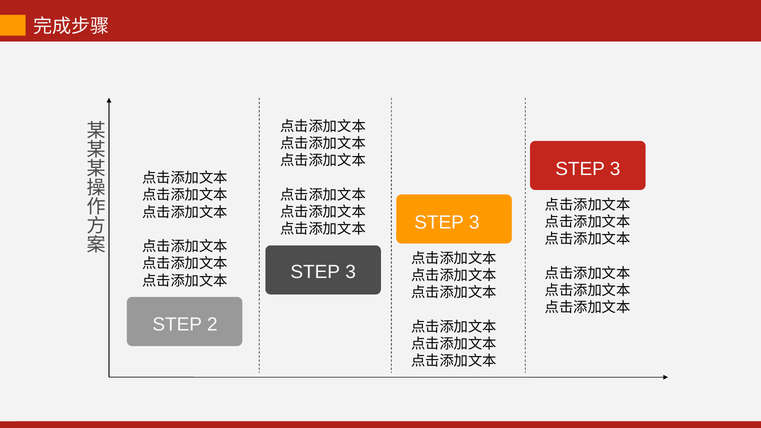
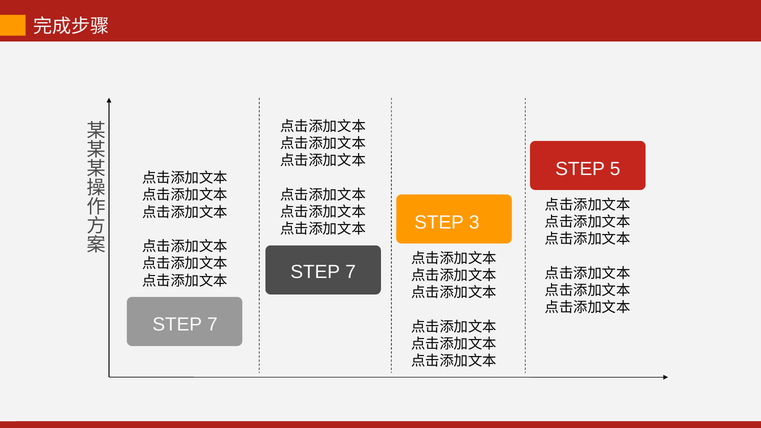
3: 3 -> 5 (615, 169)
3: 3 -> 7 (351, 272)
2: 2 -> 7 (212, 324)
